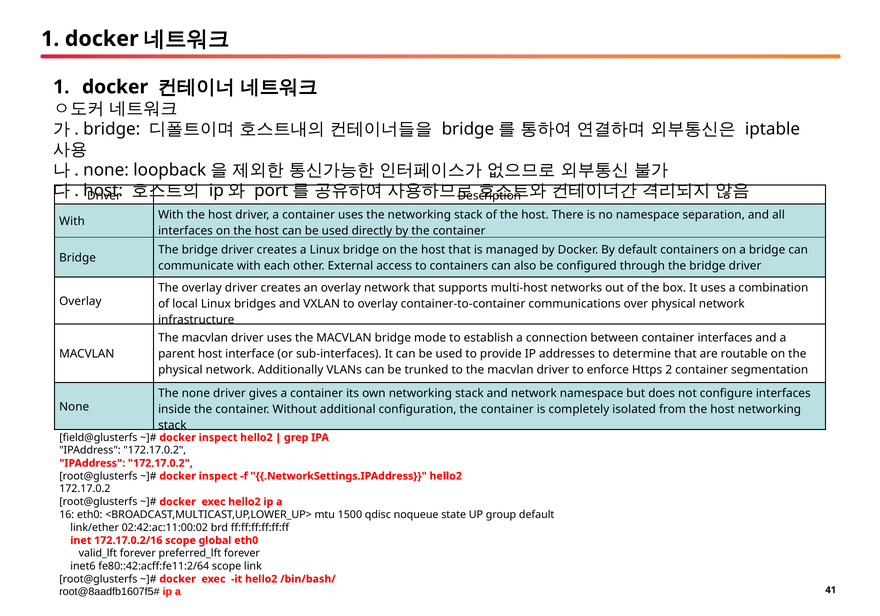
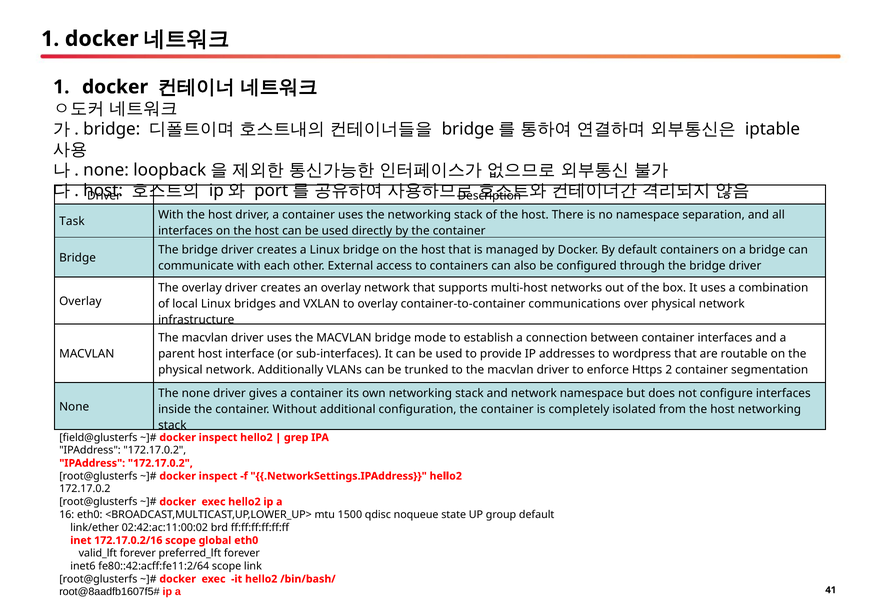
With: With -> Task (72, 221)
determine: determine -> wordpress (642, 354)
